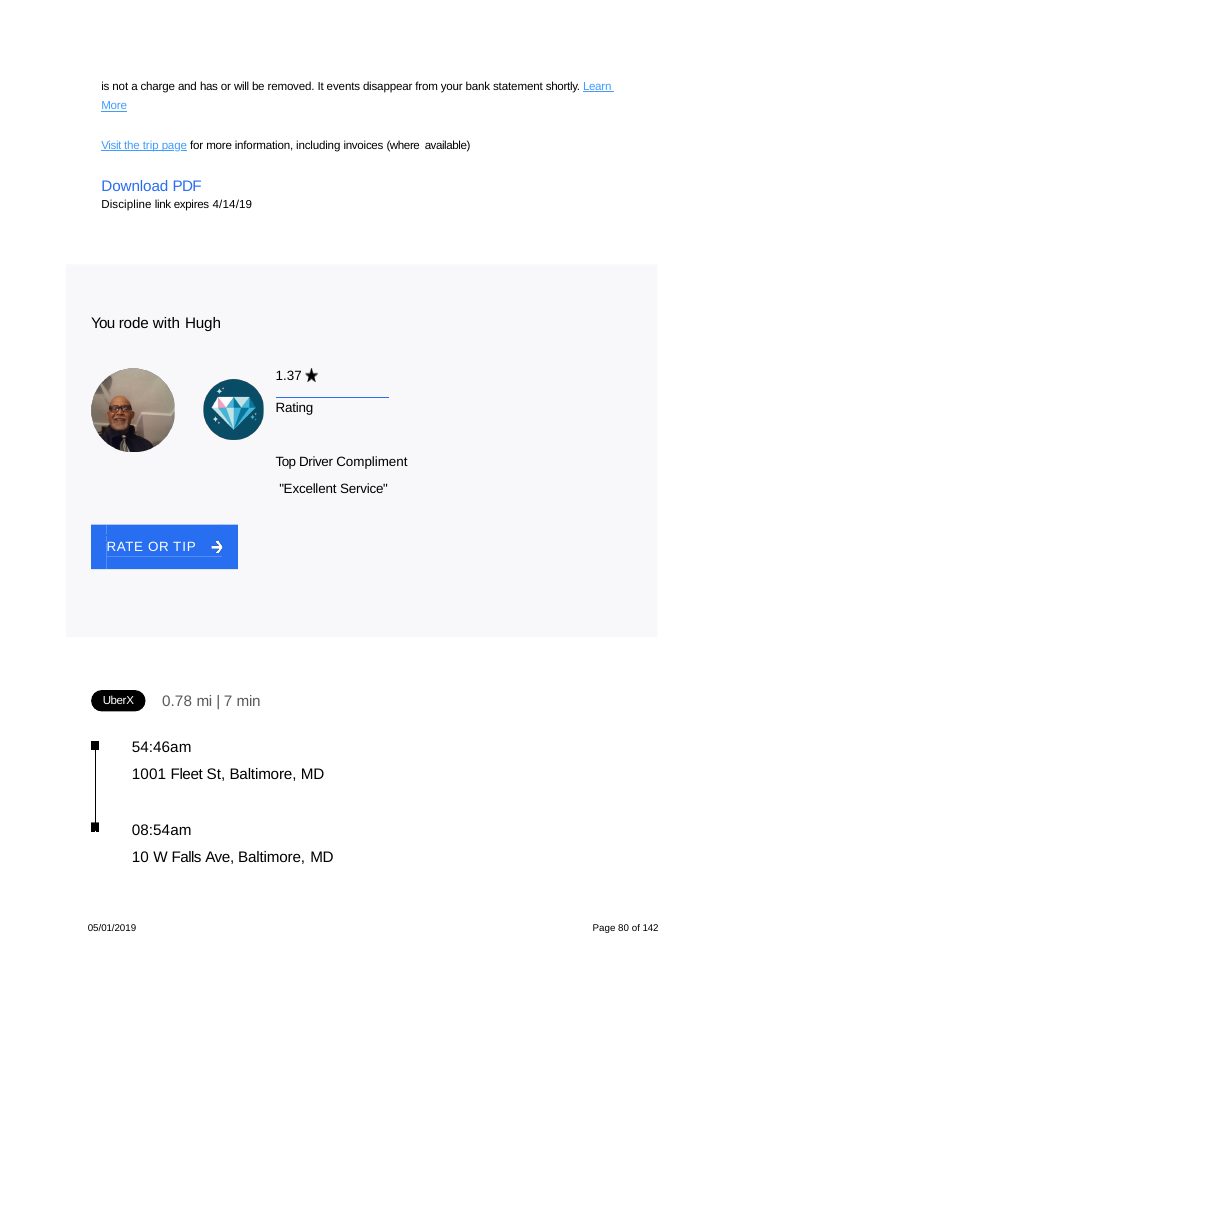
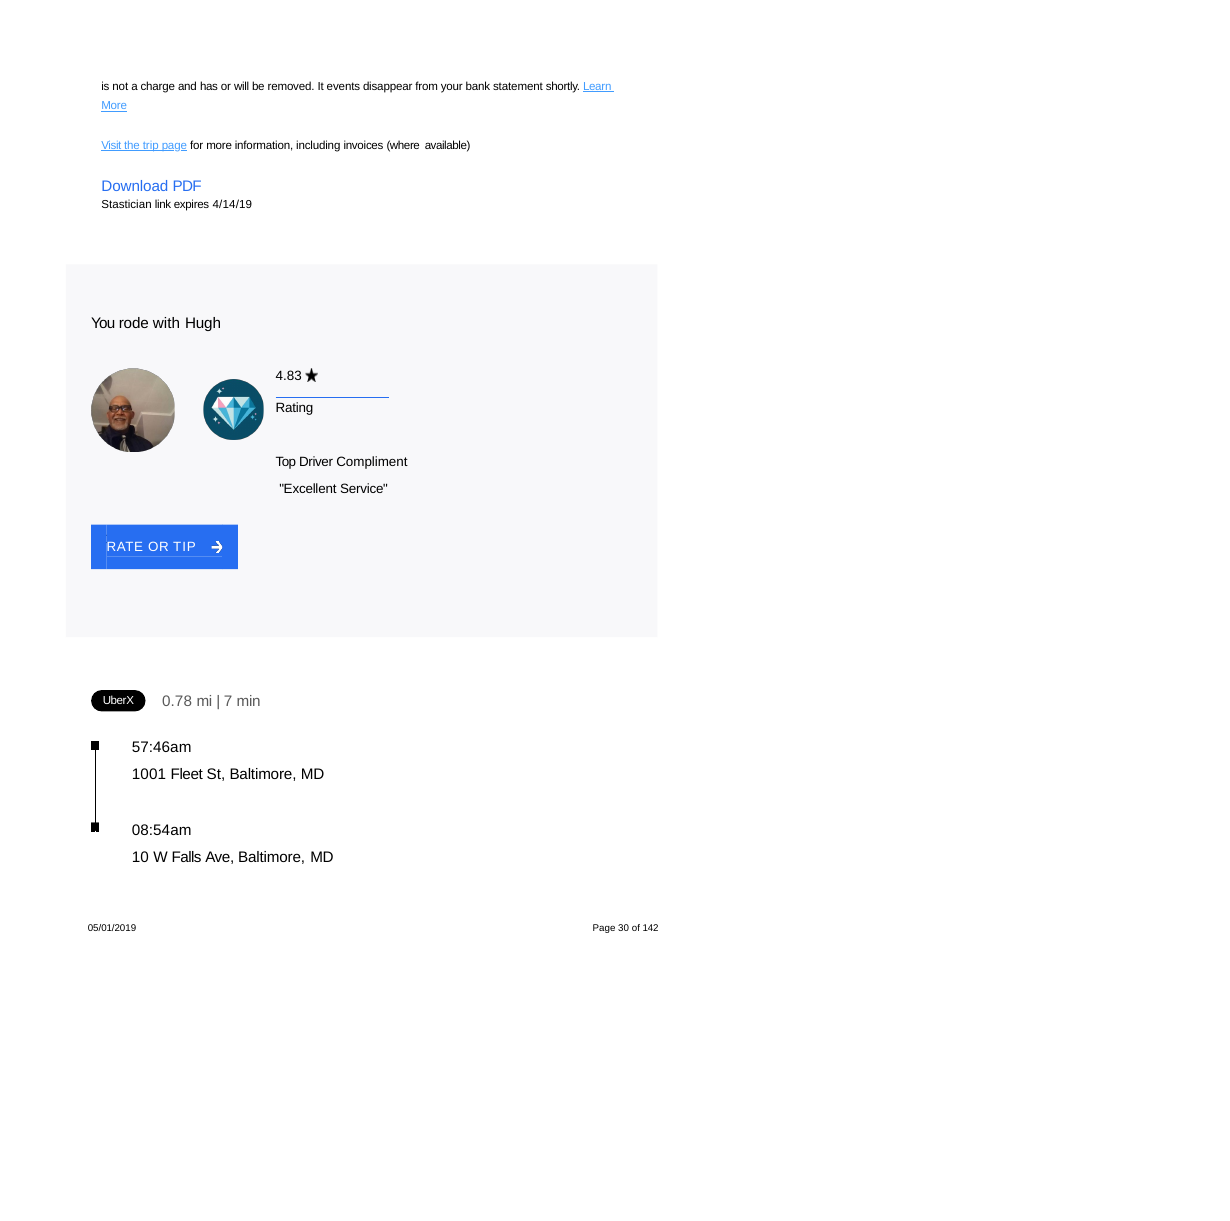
Discipline: Discipline -> Stastician (127, 204)
1.37: 1.37 -> 4.83 (289, 376)
54:46am: 54:46am -> 57:46am (162, 748)
80: 80 -> 30 (624, 929)
